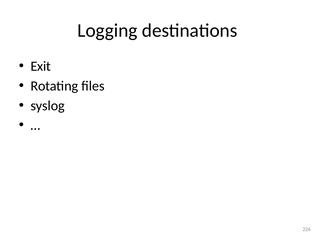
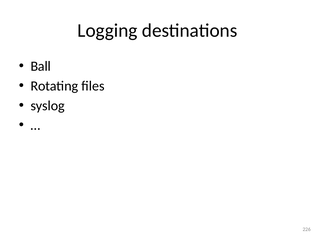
Exit: Exit -> Ball (41, 66)
